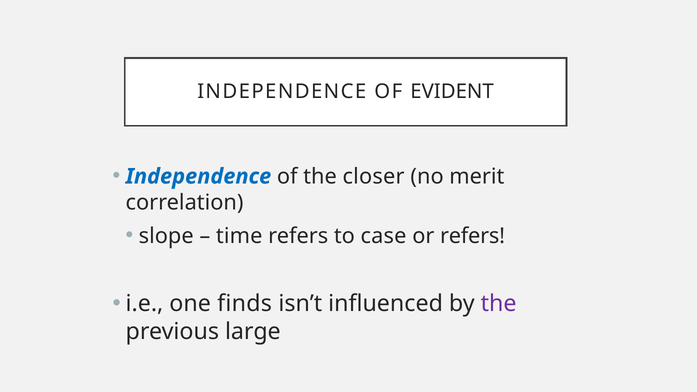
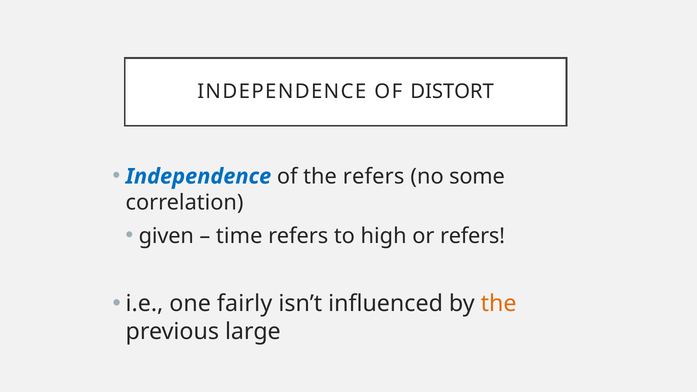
EVIDENT: EVIDENT -> DISTORT (452, 92)
the closer: closer -> refers (374, 176)
merit: merit -> some (477, 176)
slope: slope -> given (166, 236)
case: case -> high (384, 236)
finds: finds -> fairly (245, 304)
the colour: purple -> orange (499, 304)
